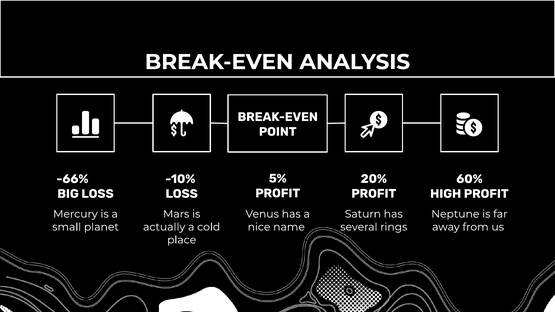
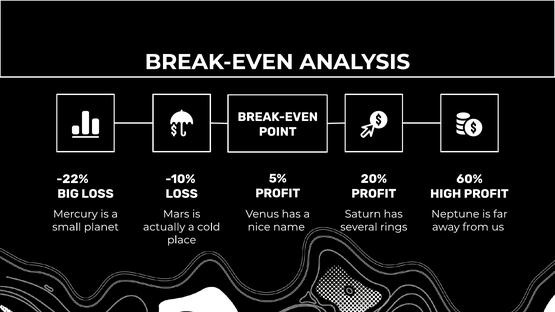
-66%: -66% -> -22% (72, 179)
